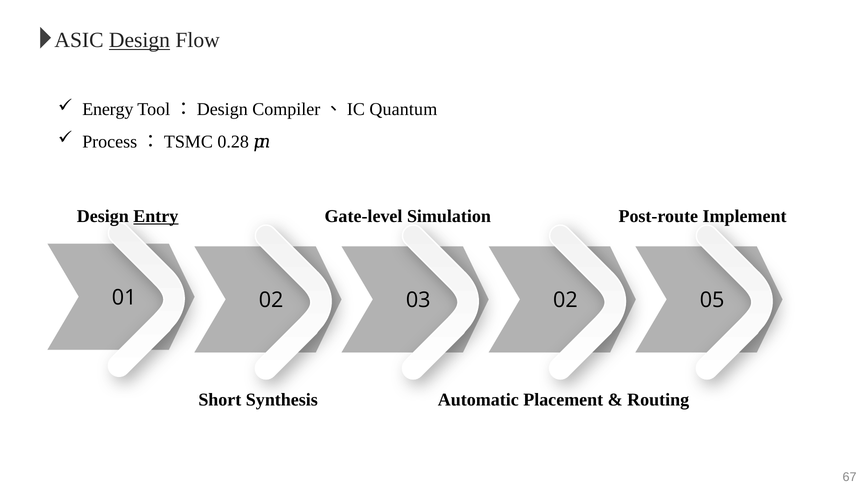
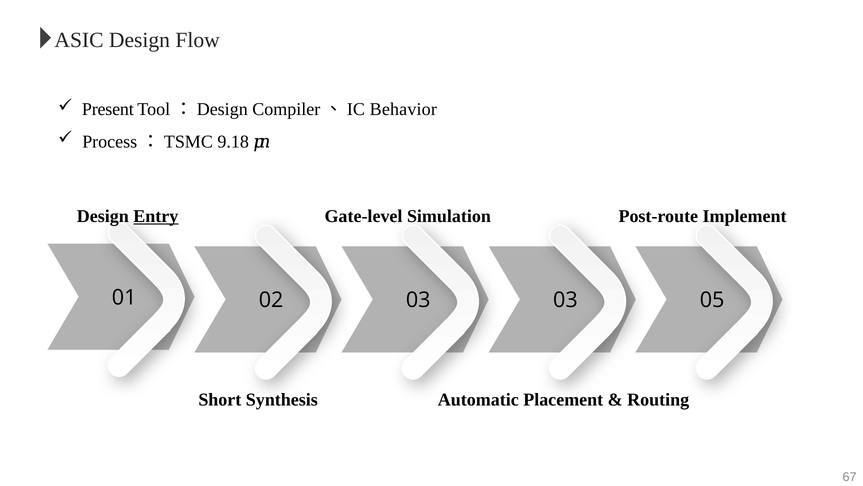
Design underline: present -> none (139, 40)
Energy: Energy -> Present (108, 109)
Quantum: Quantum -> Behavior (403, 109)
0.28: 0.28 -> 9.18 (233, 142)
03 02: 02 -> 03 (565, 300)
